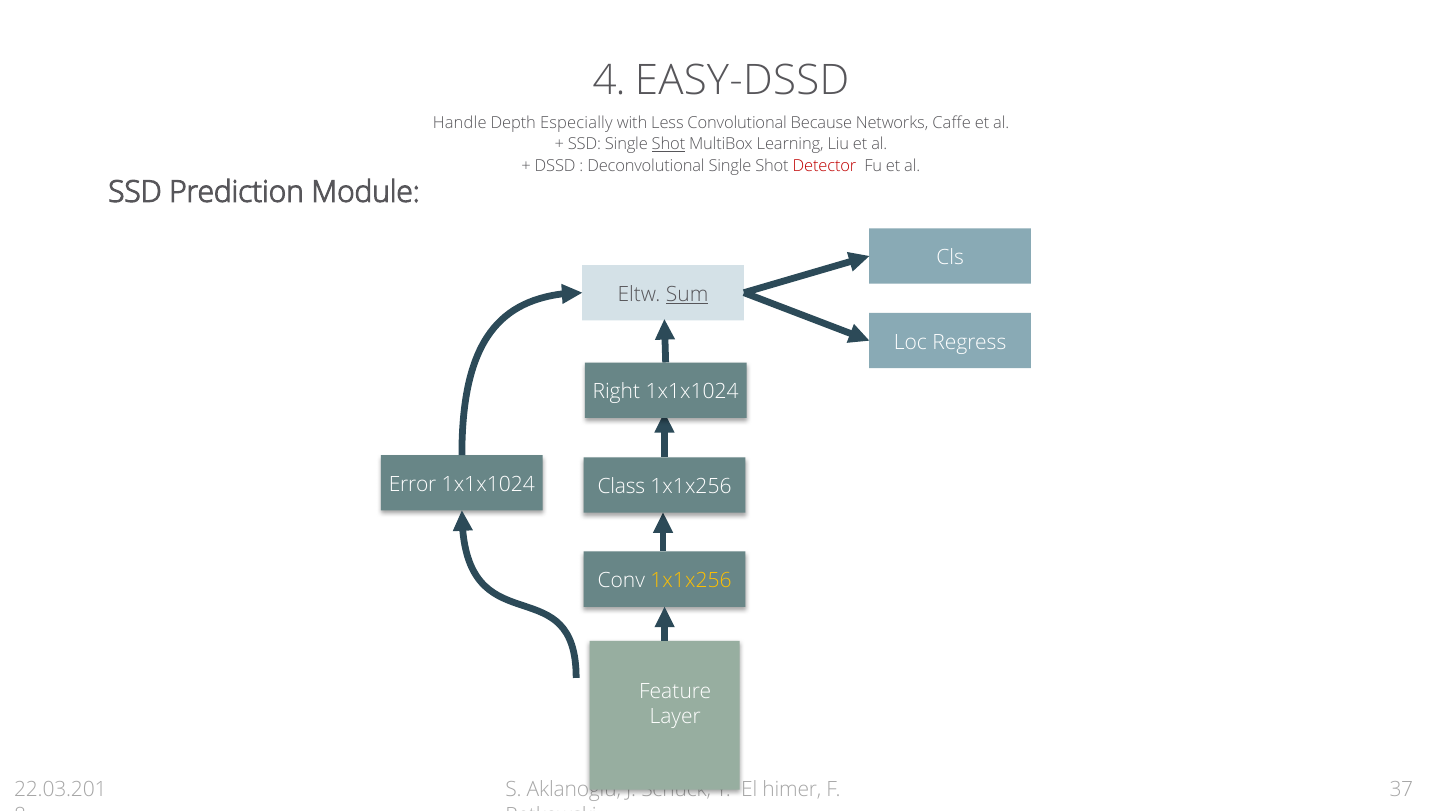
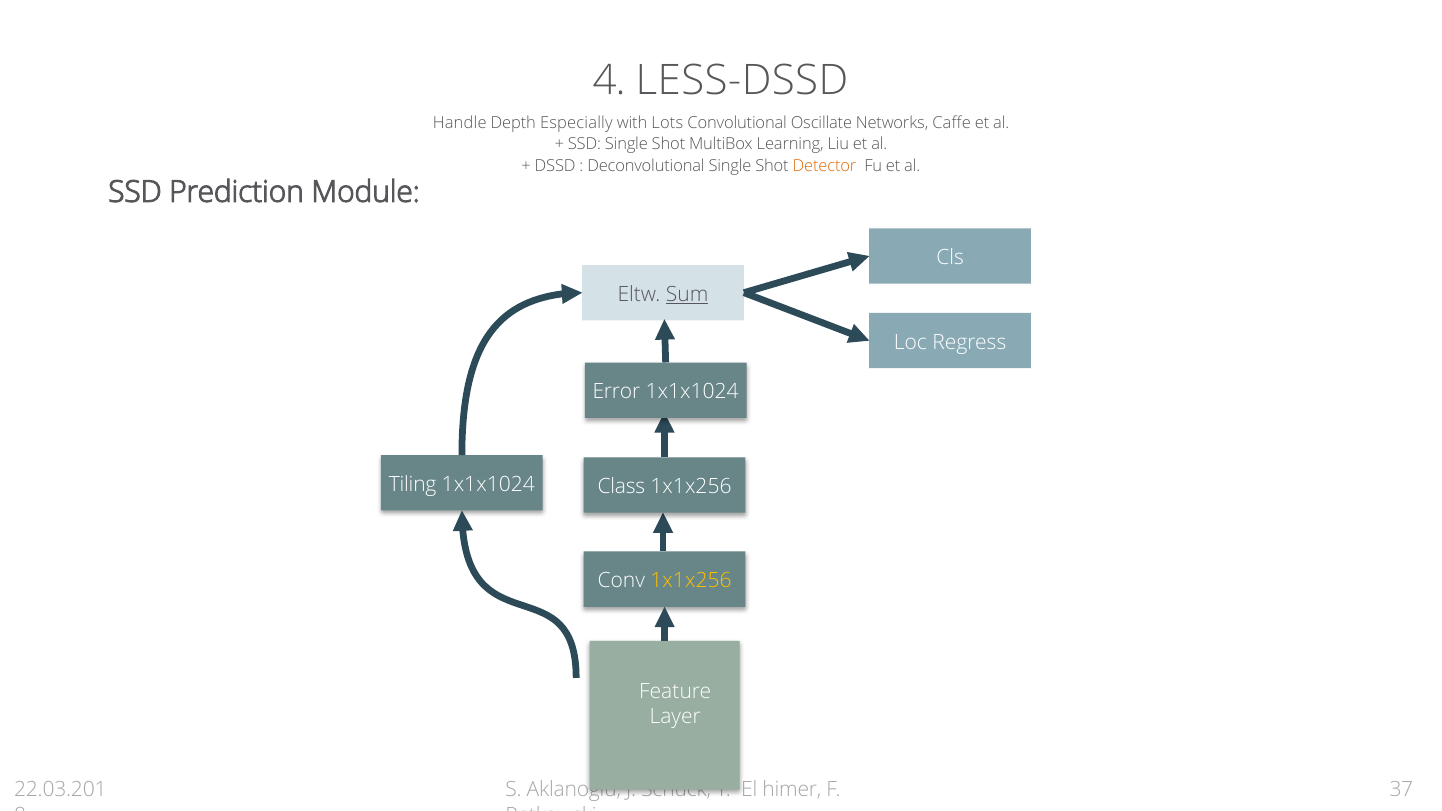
EASY-DSSD: EASY-DSSD -> LESS-DSSD (742, 81)
Less: Less -> Lots (667, 123)
Because: Because -> Oscillate (821, 123)
Shot underline: present -> none (669, 144)
Detector colour: red -> orange (825, 166)
Right: Right -> Error (616, 392)
Error: Error -> Tiling (413, 484)
